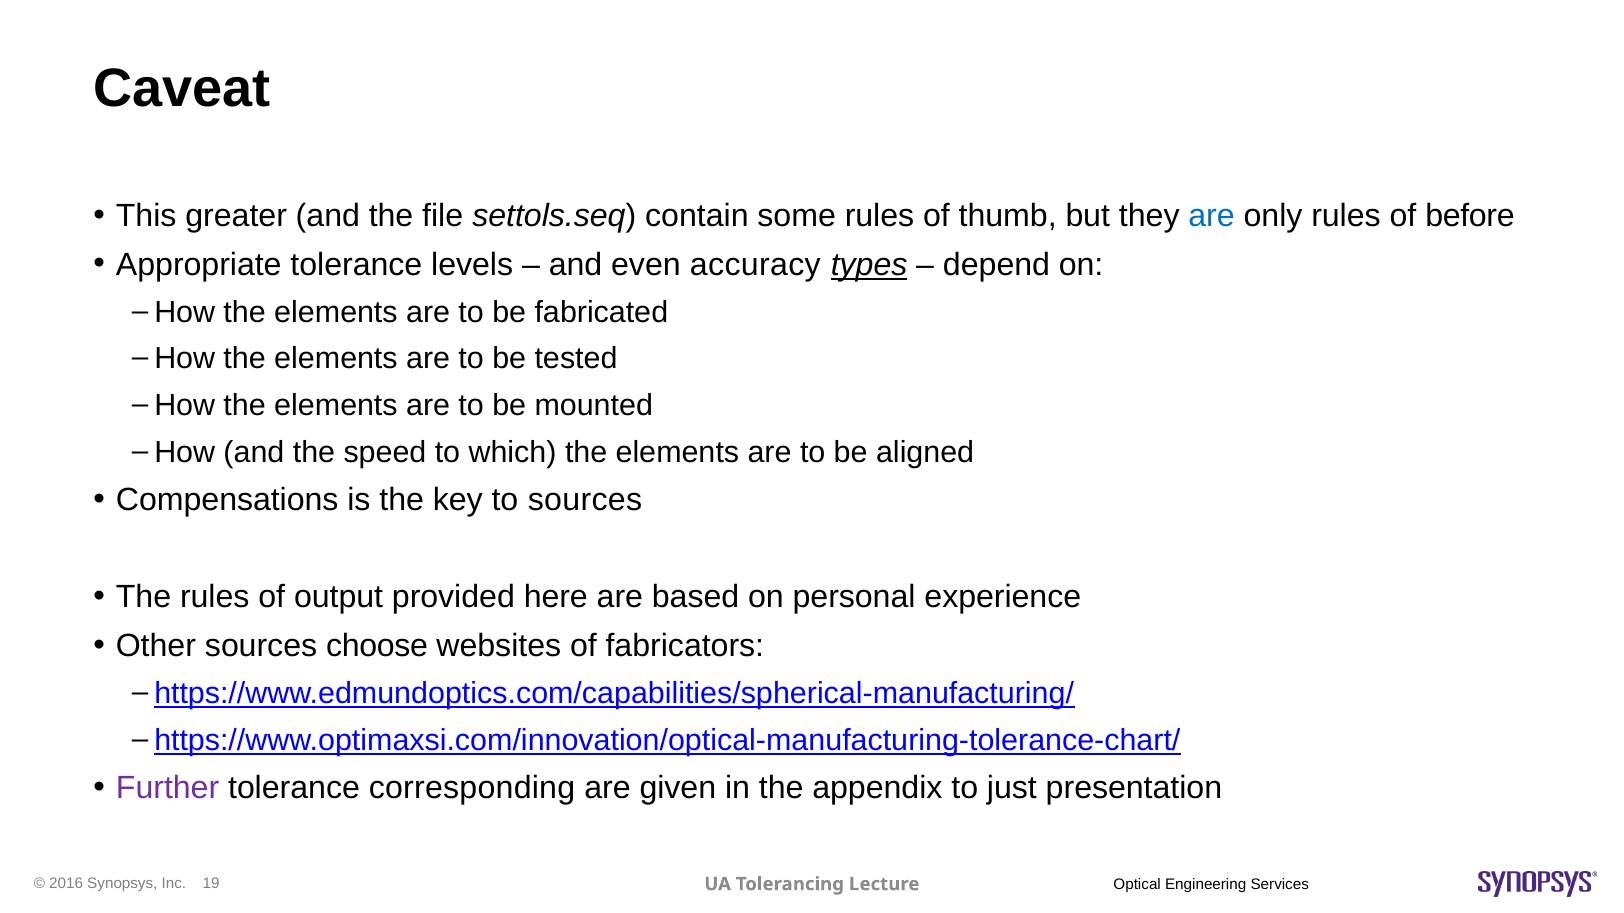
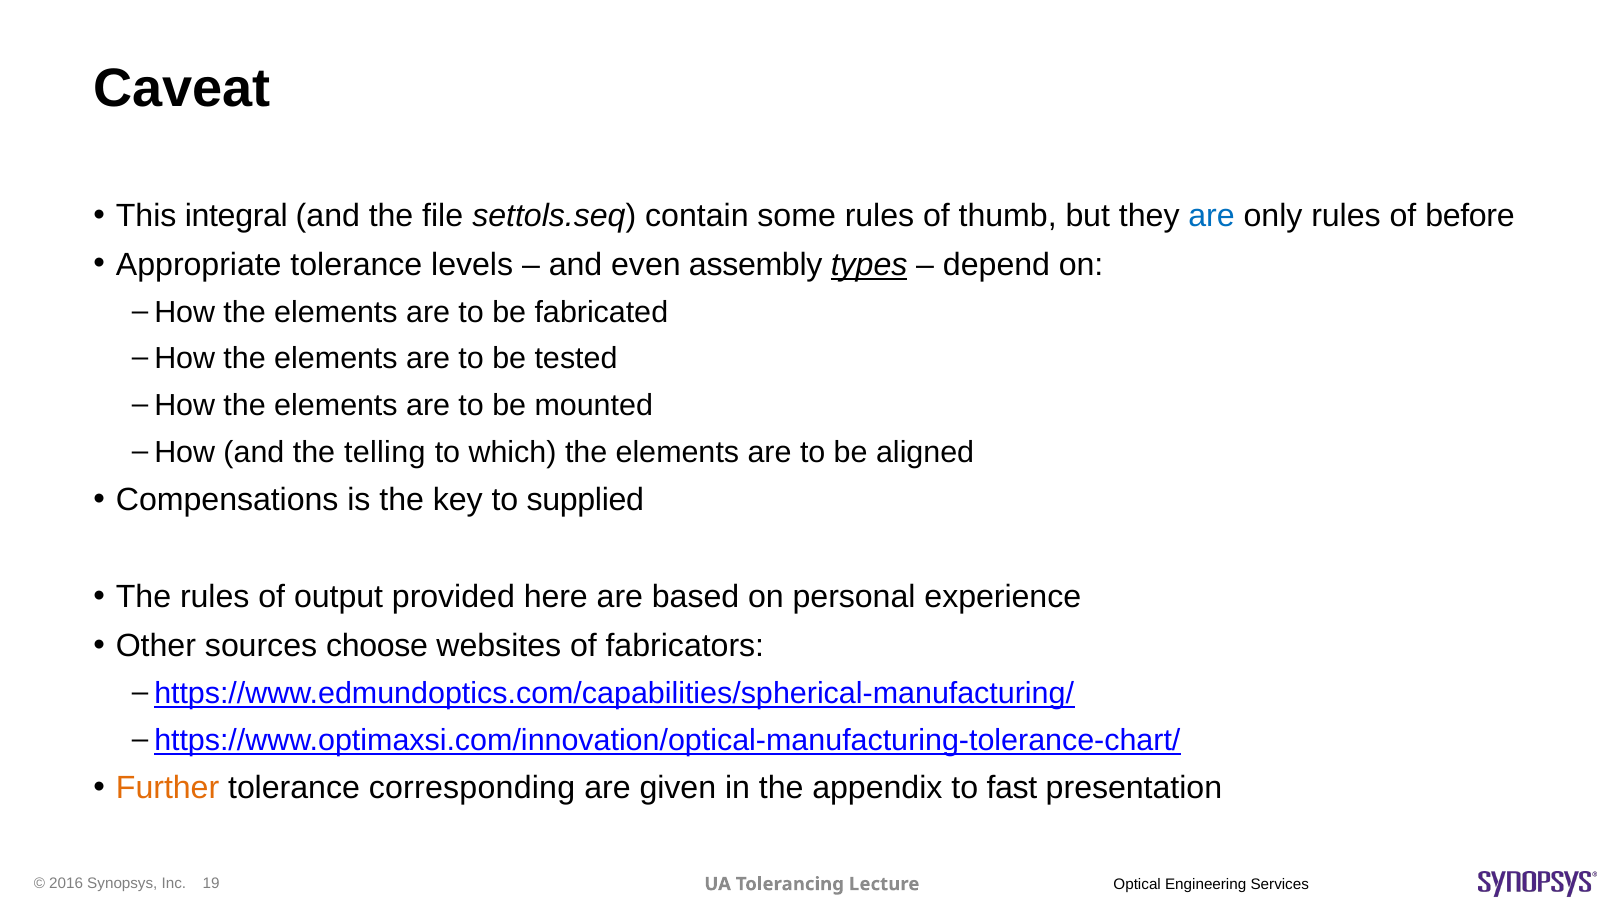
greater: greater -> integral (236, 216)
accuracy: accuracy -> assembly (756, 265)
speed: speed -> telling (385, 452)
to sources: sources -> supplied (585, 500)
Further colour: purple -> orange (168, 789)
just: just -> fast (1012, 789)
